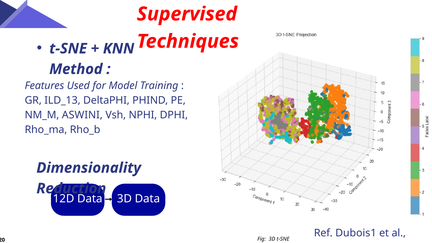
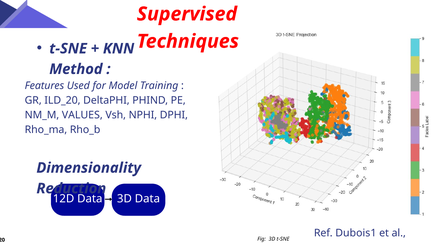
ILD_13: ILD_13 -> ILD_20 (62, 100)
ASWINI: ASWINI -> VALUES (82, 115)
